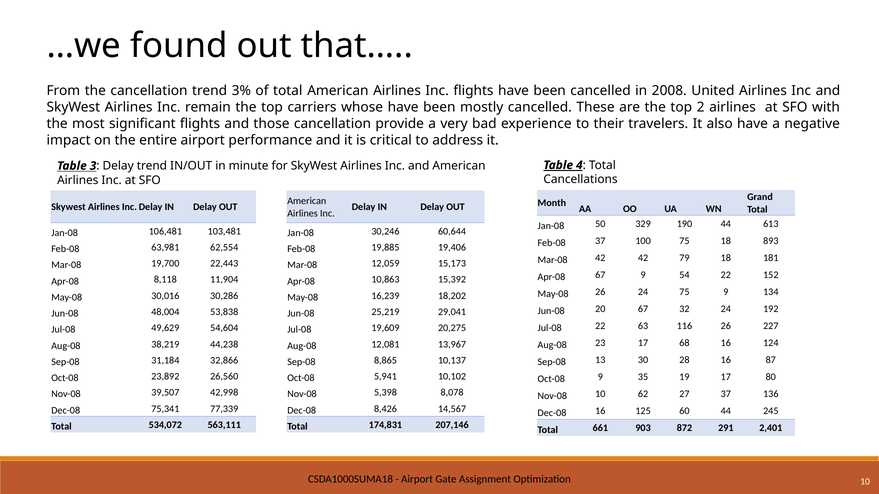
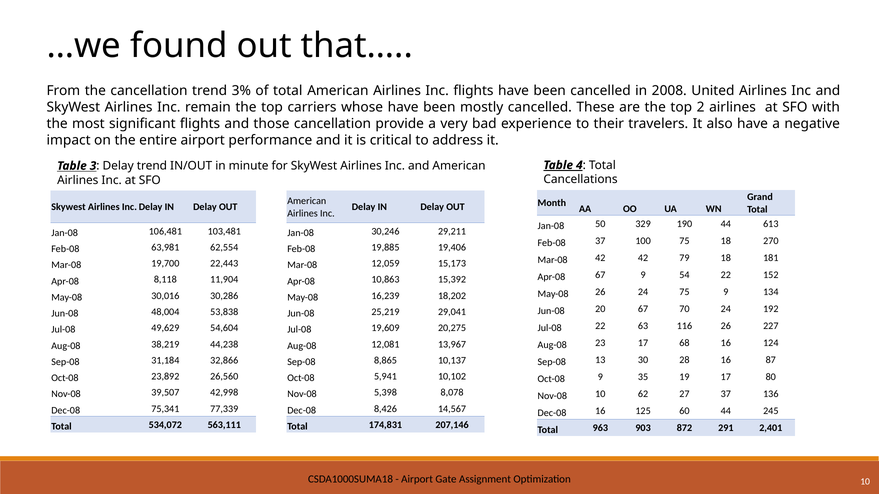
60,644: 60,644 -> 29,211 (452, 231)
893: 893 -> 270 (771, 241)
32: 32 -> 70 (684, 309)
661: 661 -> 963 (600, 428)
